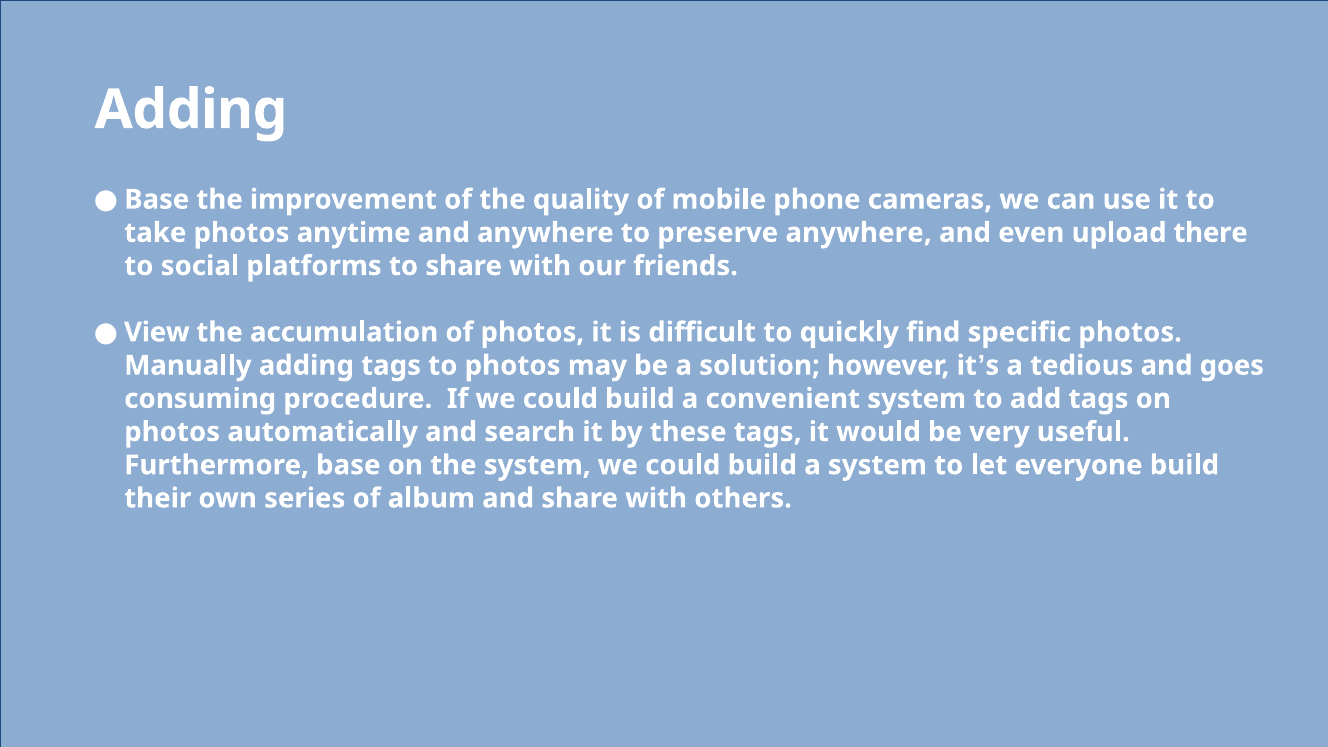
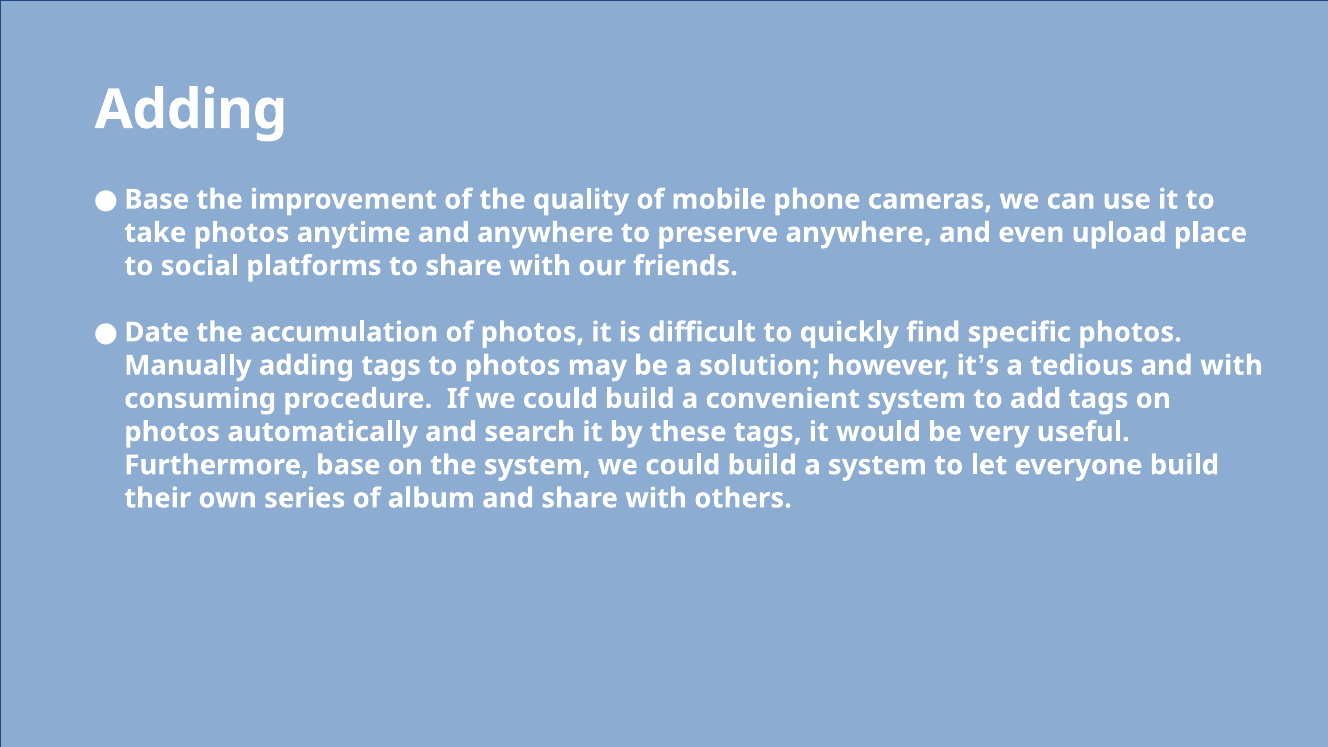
there: there -> place (1210, 233)
View: View -> Date (157, 332)
and goes: goes -> with (1232, 366)
